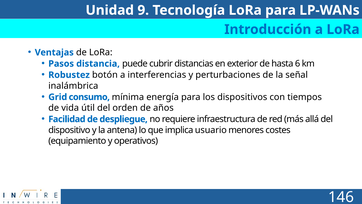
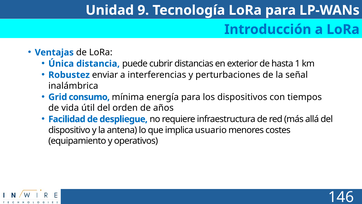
Pasos: Pasos -> Única (61, 64)
hasta 6: 6 -> 1 (298, 64)
botón: botón -> enviar (105, 75)
